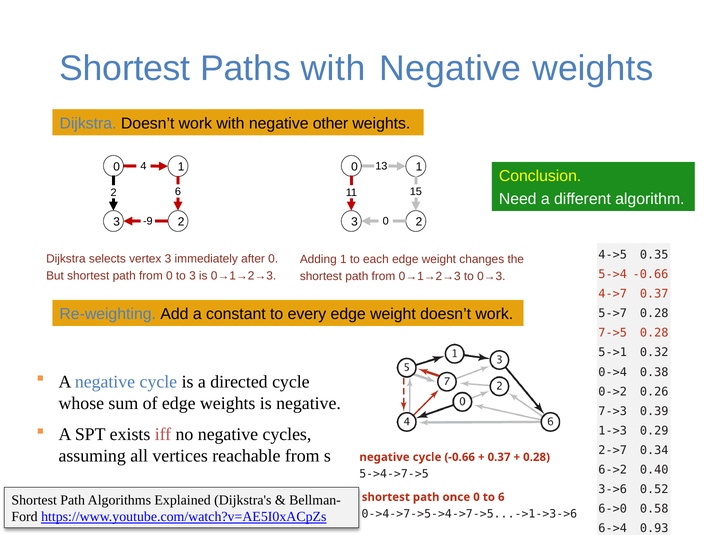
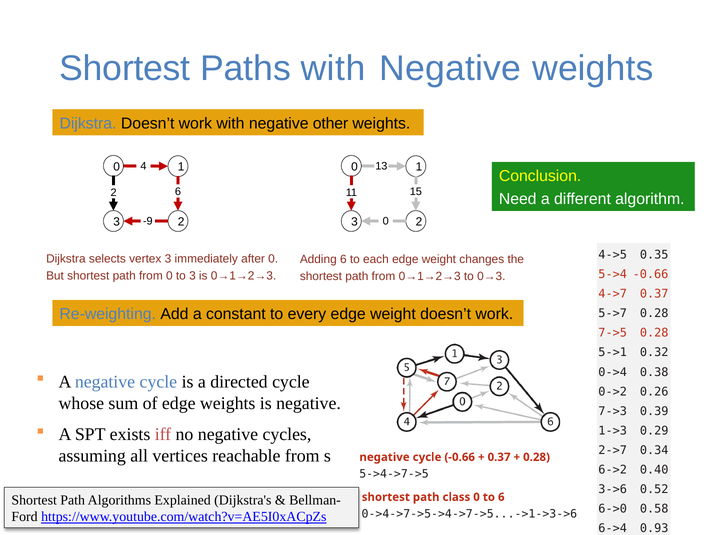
Adding 1: 1 -> 6 (343, 259)
once: once -> class (456, 497)
